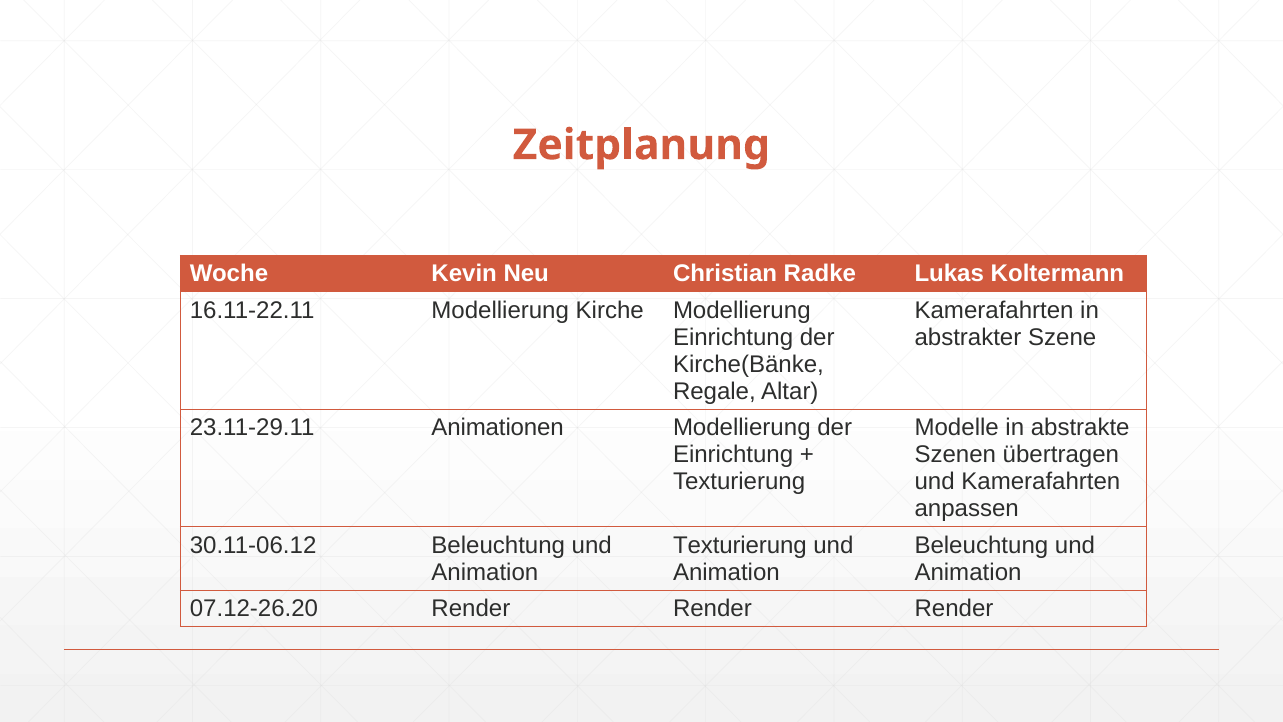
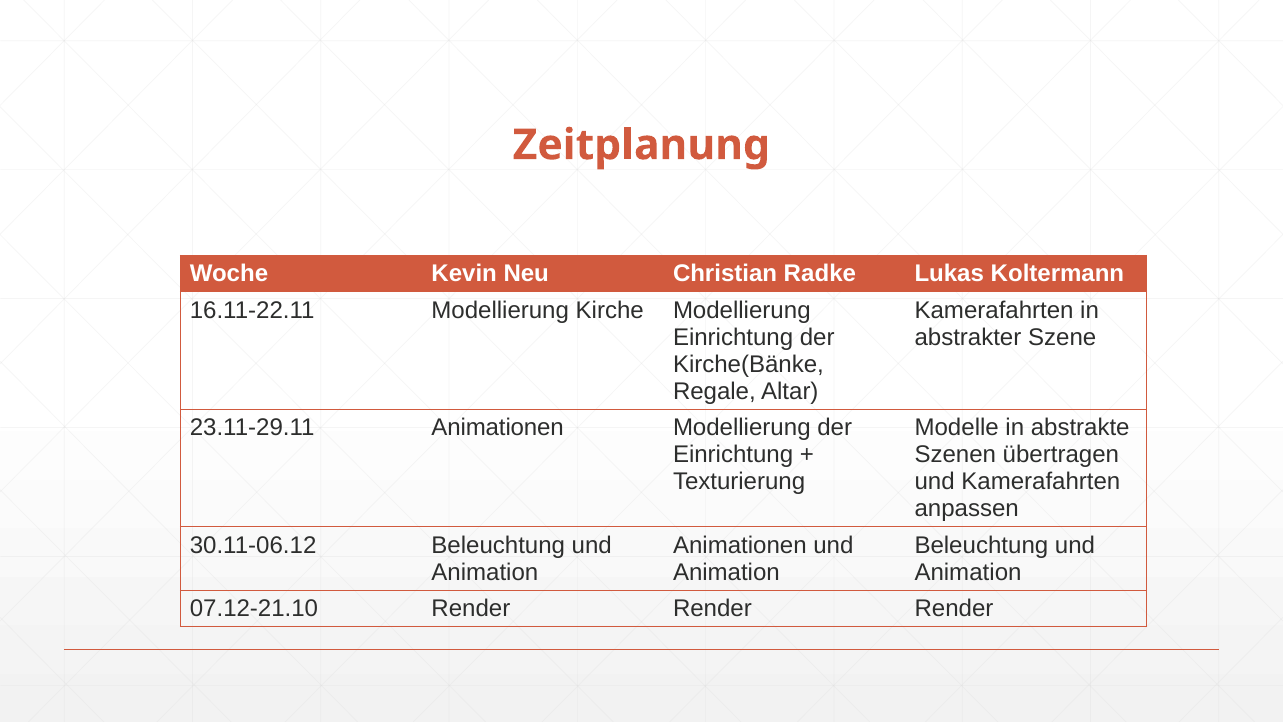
Texturierung: Texturierung -> Animationen (740, 545)
07.12-26.20: 07.12-26.20 -> 07.12-21.10 (254, 609)
